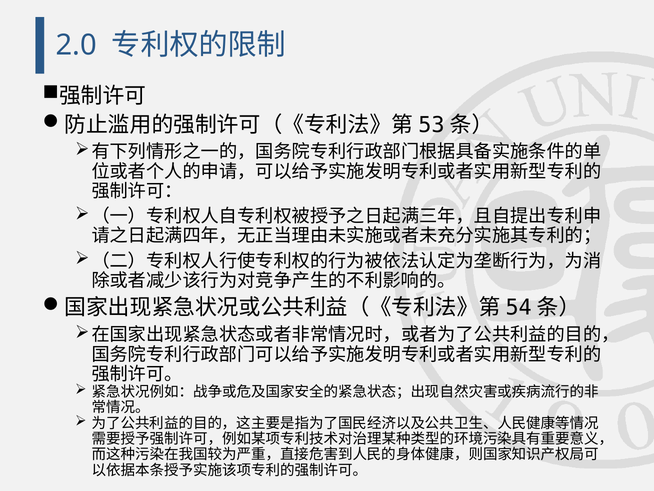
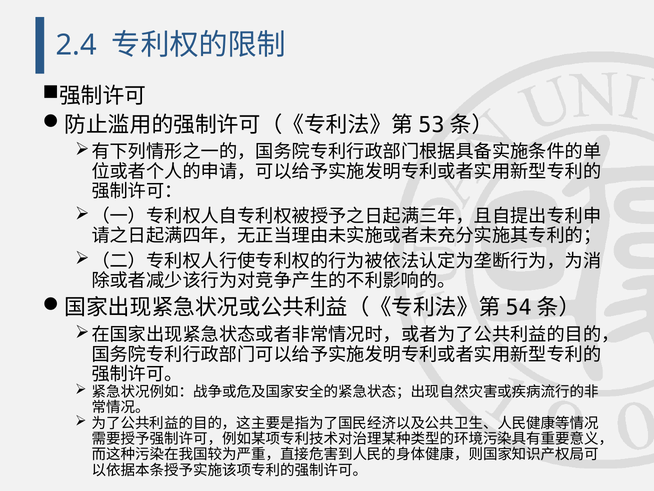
2.0: 2.0 -> 2.4 (76, 45)
